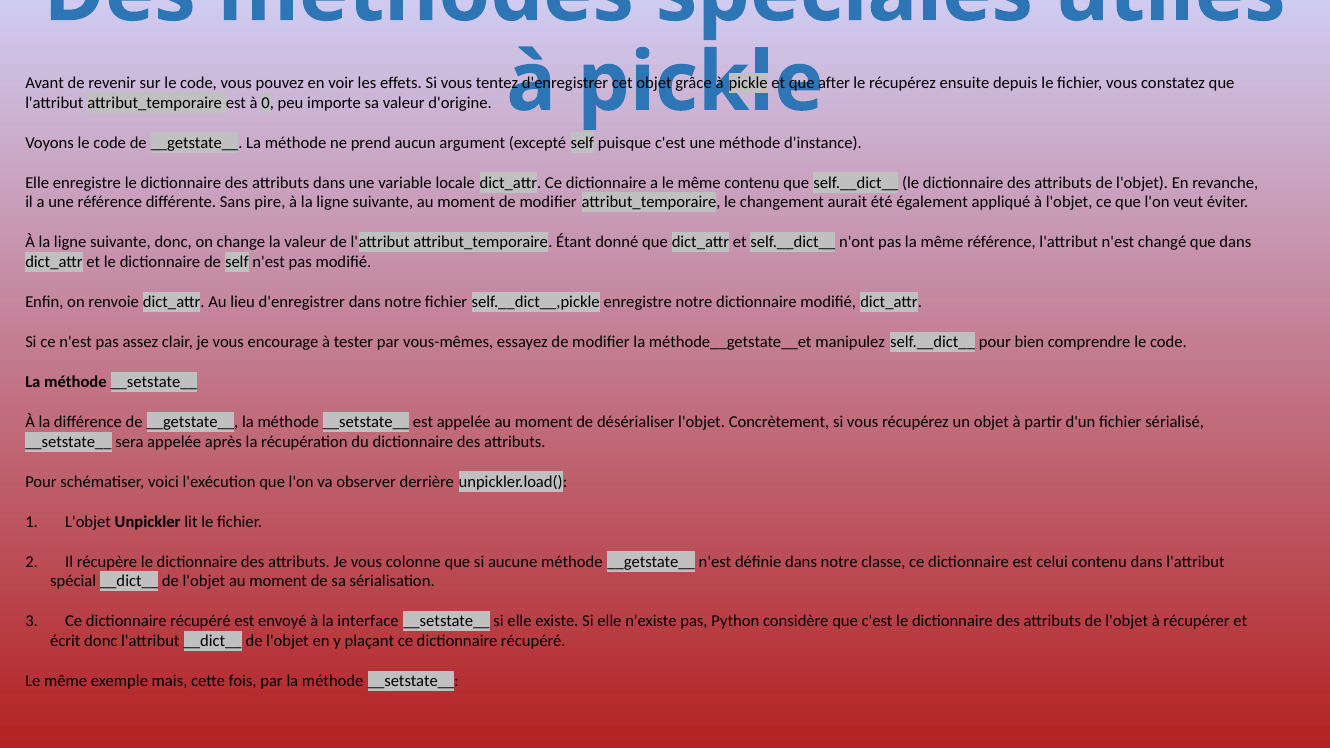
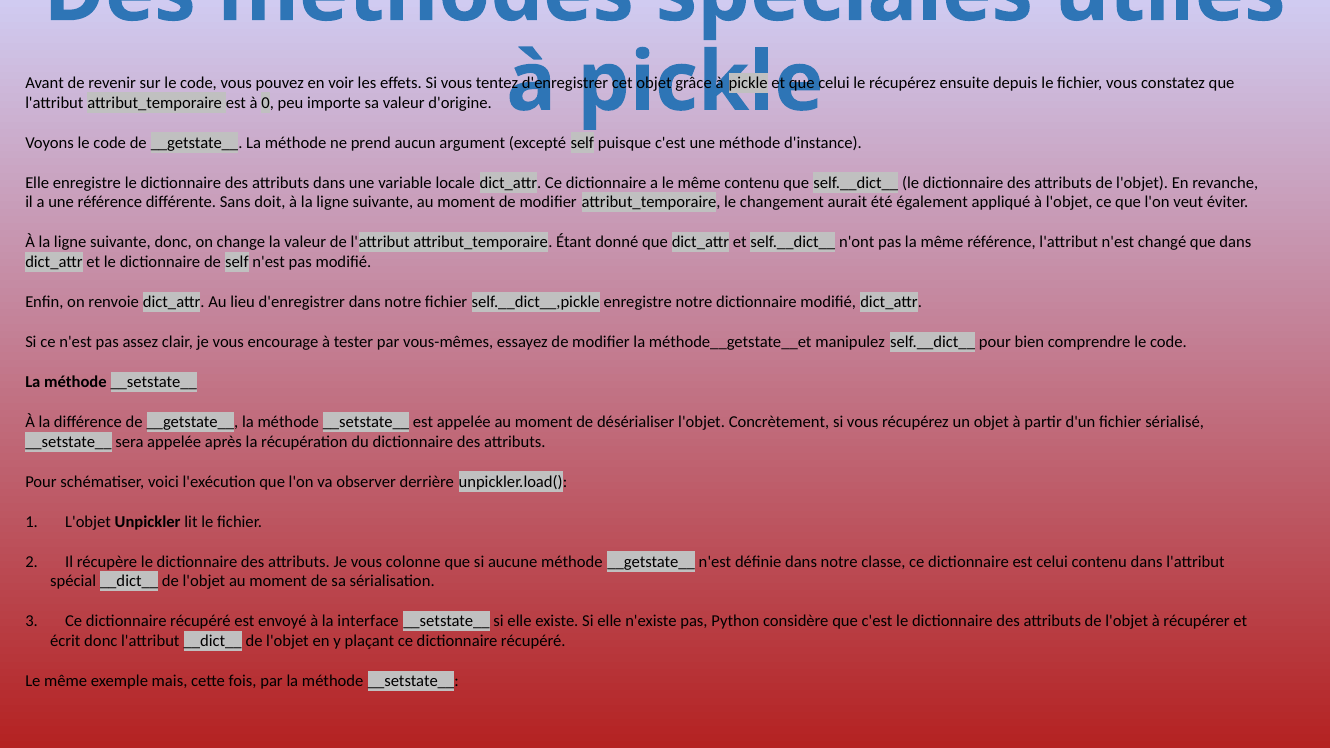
after: after -> celui (834, 83)
pire: pire -> doit (270, 203)
